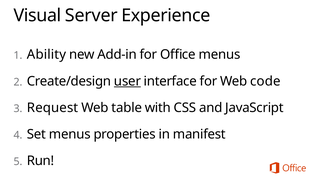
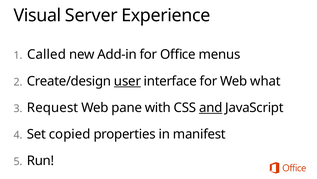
Ability: Ability -> Called (47, 54)
code: code -> what (265, 81)
table: table -> pane (127, 107)
and underline: none -> present (211, 107)
Set menus: menus -> copied (70, 134)
